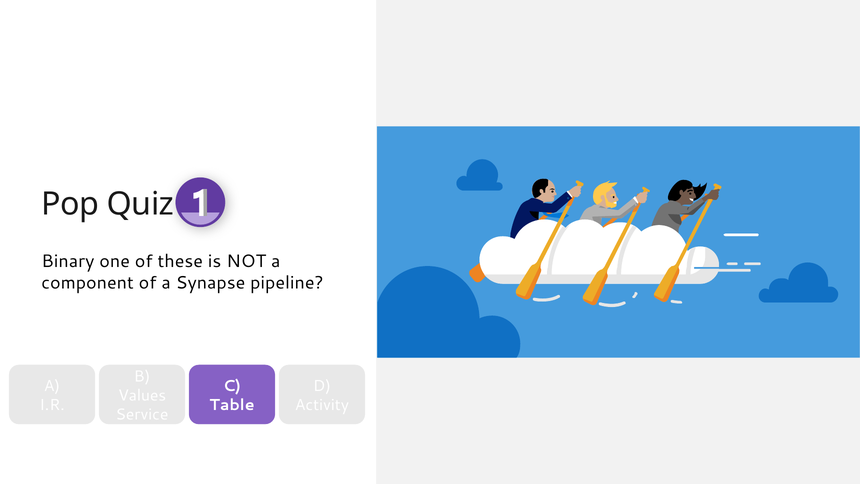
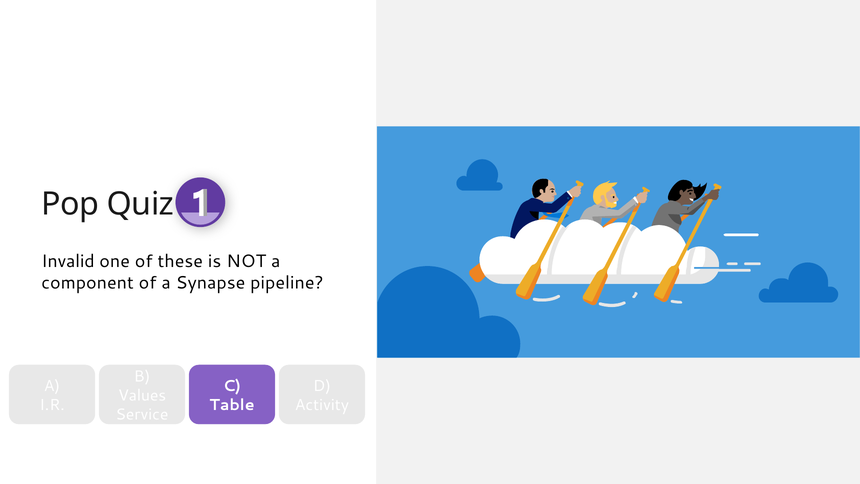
Binary: Binary -> Invalid (68, 261)
